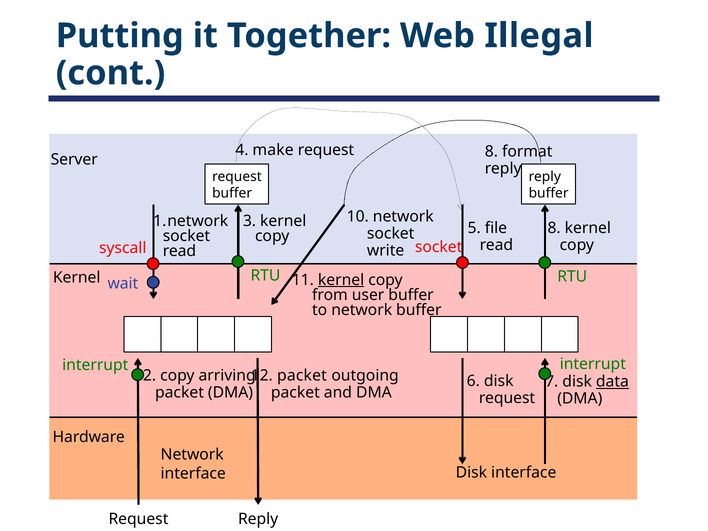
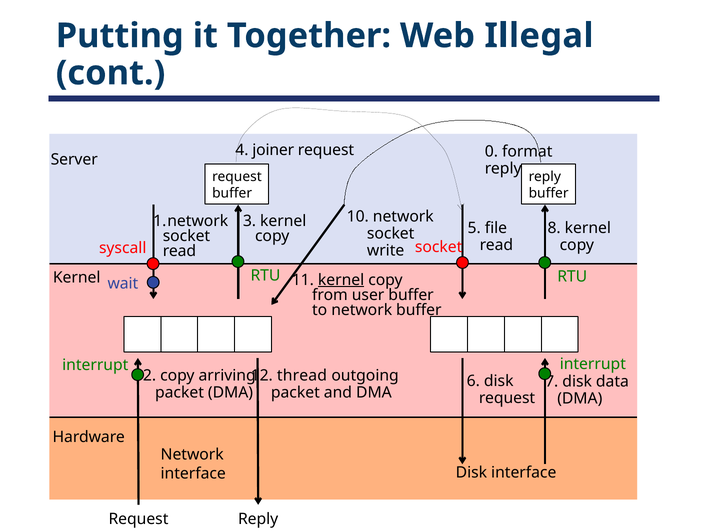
make: make -> joiner (273, 150)
request 8: 8 -> 0 (491, 152)
12 packet: packet -> thread (302, 376)
data underline: present -> none (612, 382)
